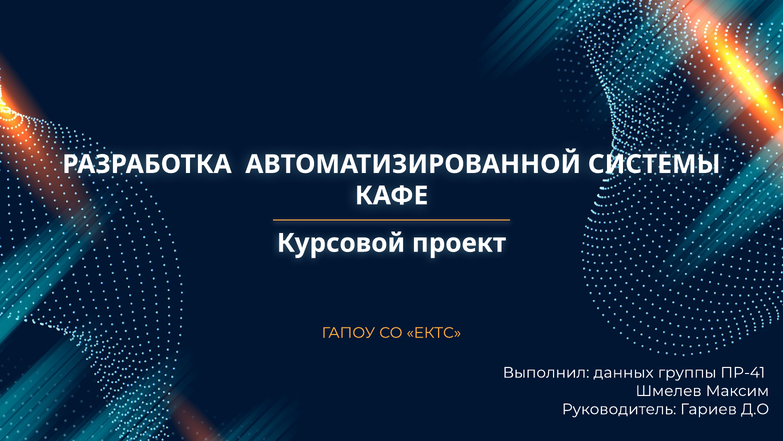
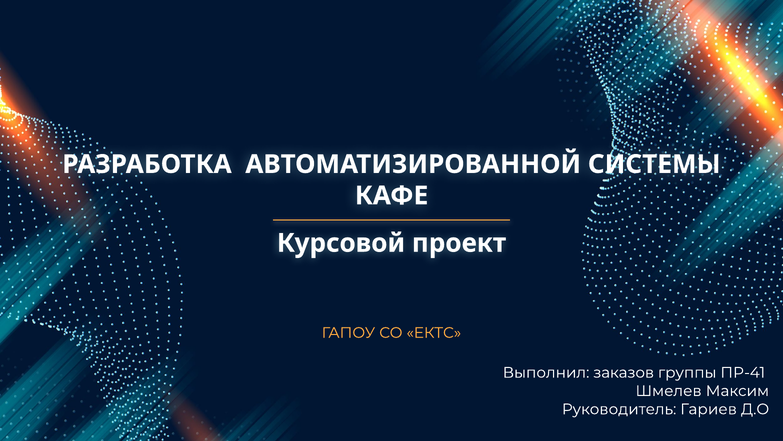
данных: данных -> заказов (624, 372)
